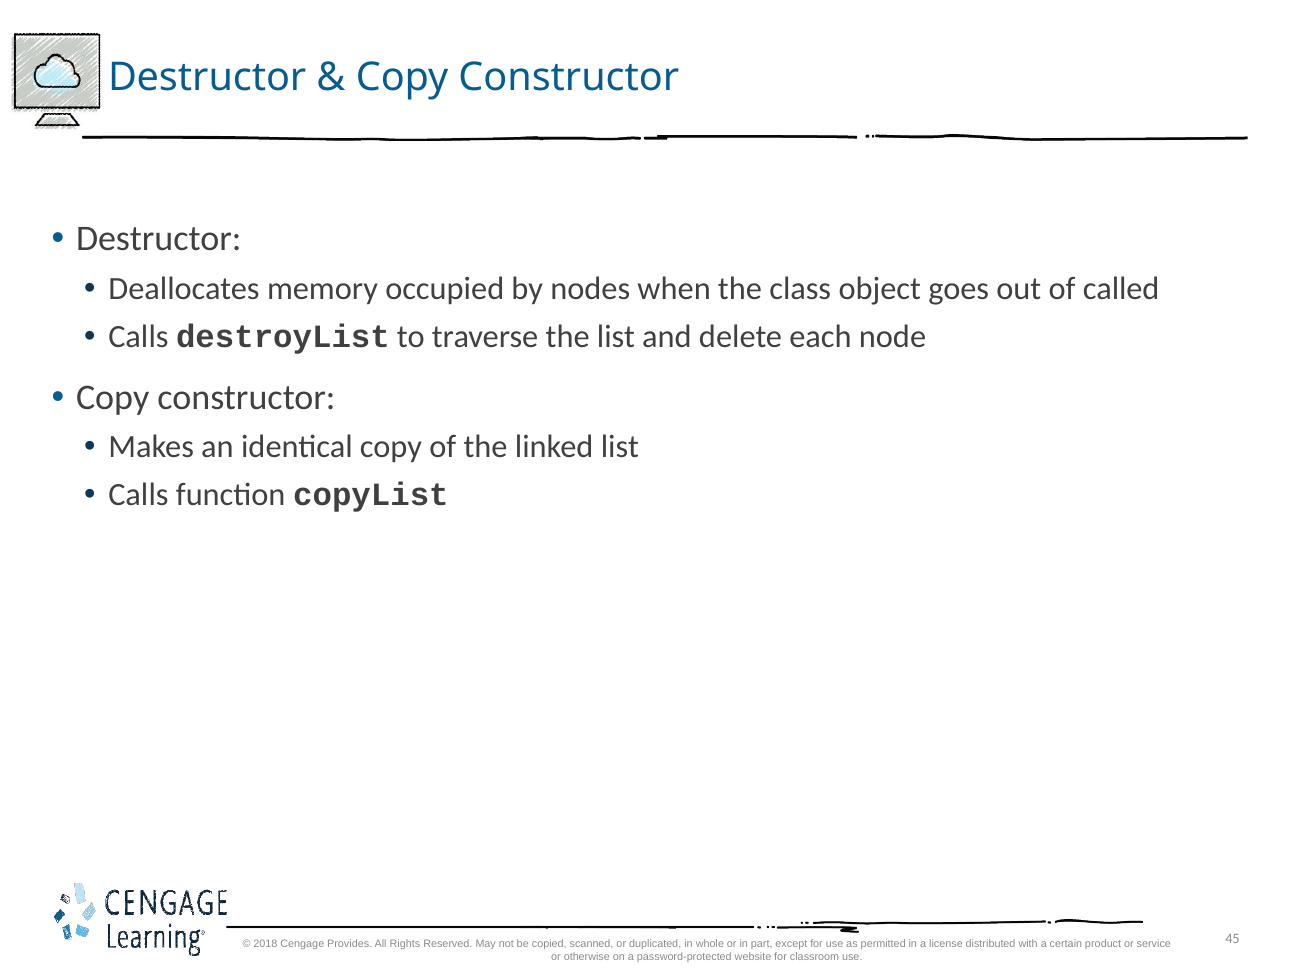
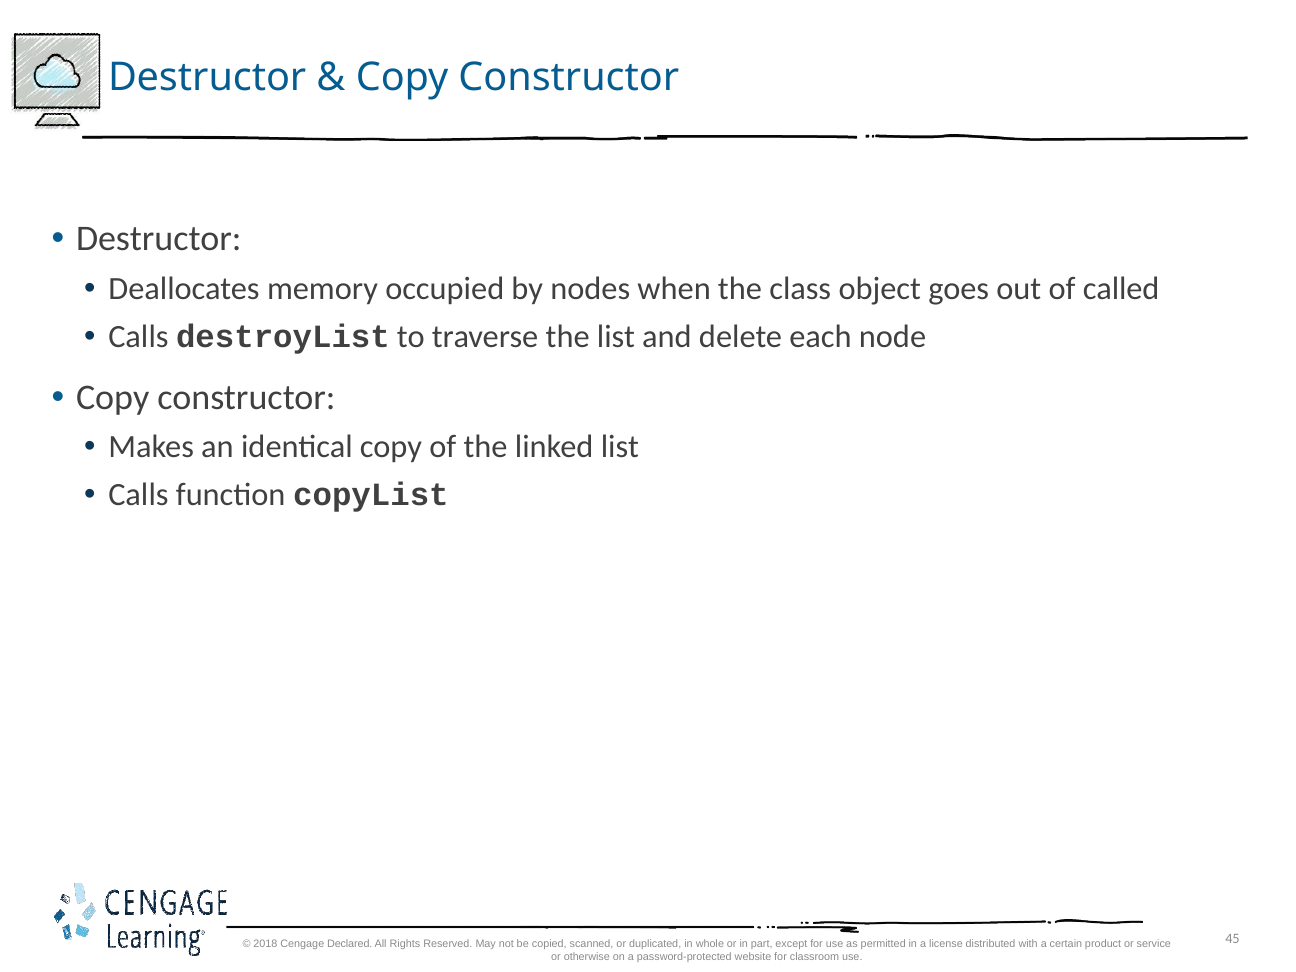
Provides: Provides -> Declared (350, 944)
